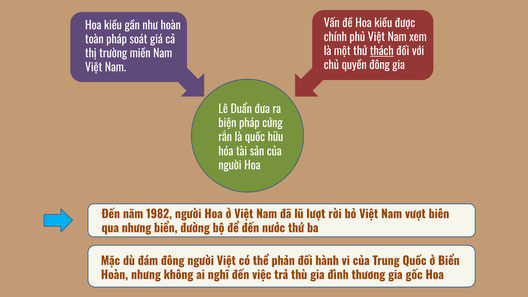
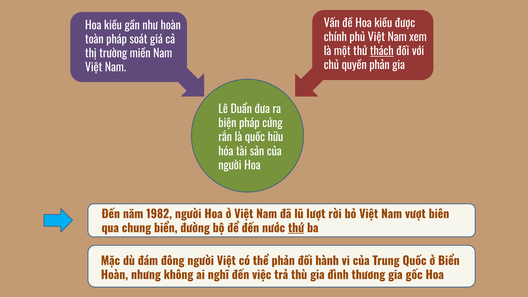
quyền đông: đông -> phản (380, 65)
qua nhưng: nhưng -> chung (136, 228)
thứ underline: none -> present (296, 228)
